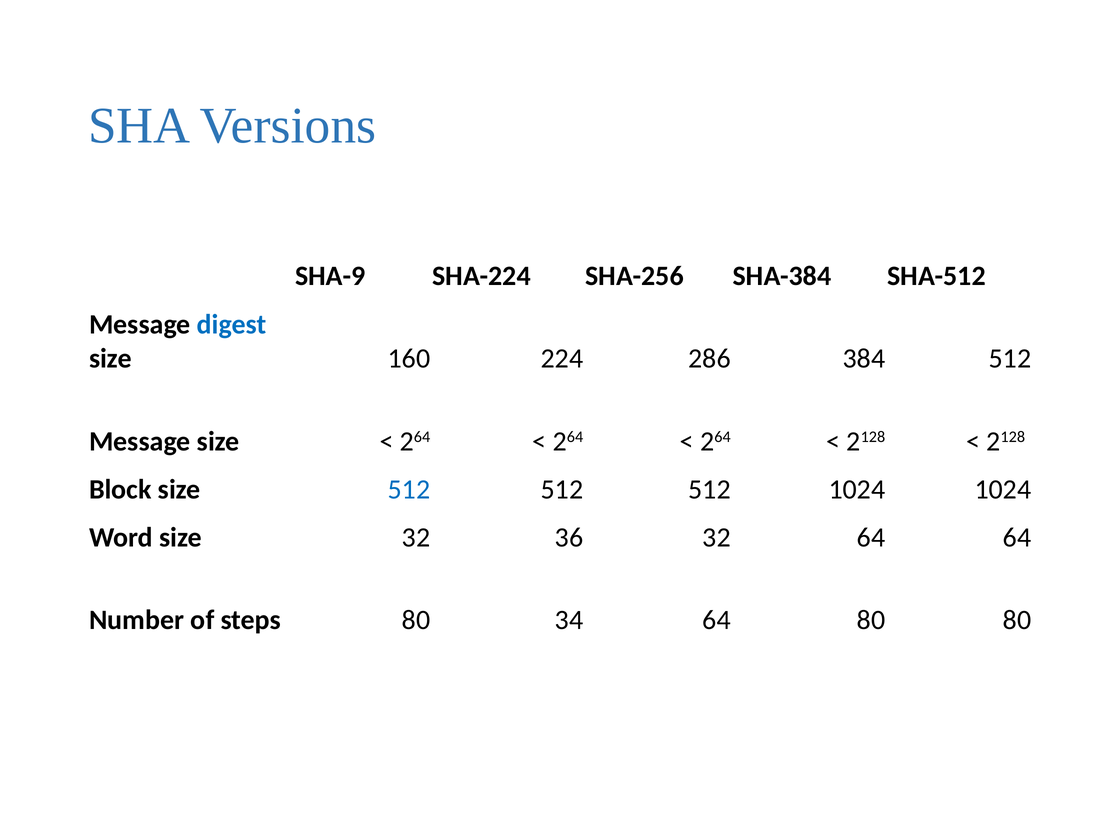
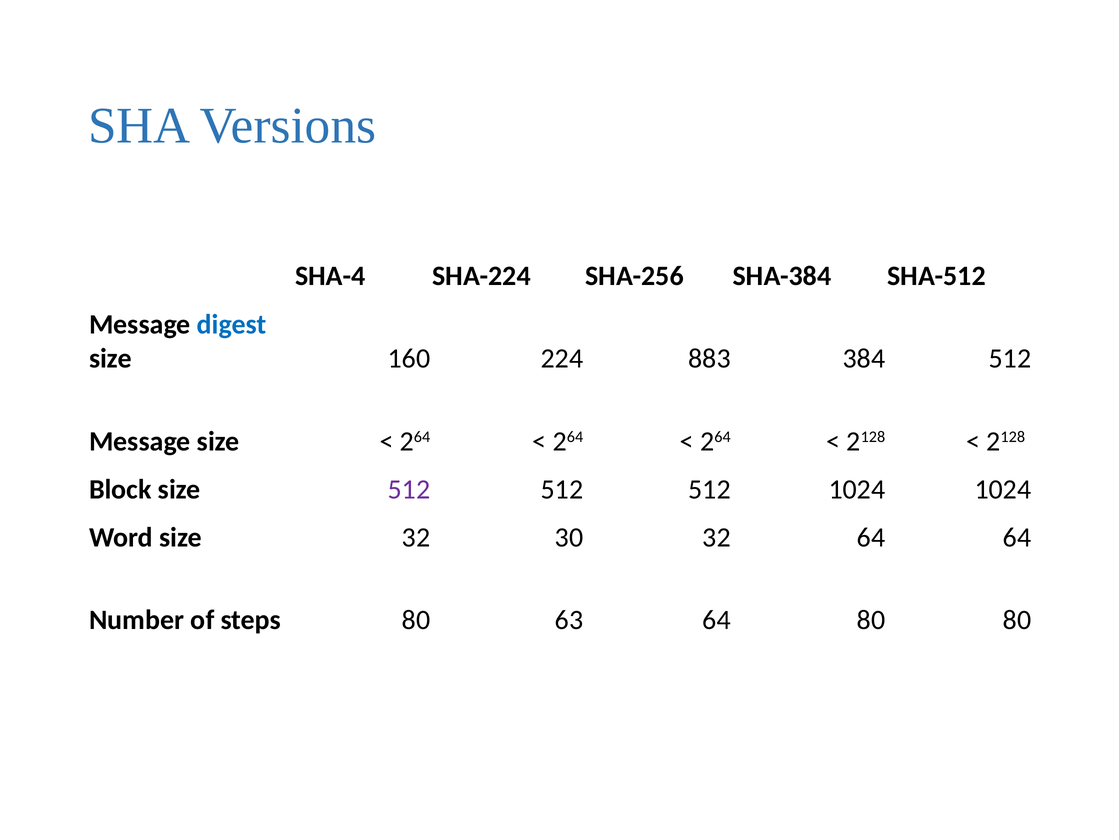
SHA-9: SHA-9 -> SHA-4 (330, 276)
286: 286 -> 883 (709, 358)
512 colour: blue -> purple (409, 489)
36: 36 -> 30 (569, 537)
34: 34 -> 63 (569, 620)
